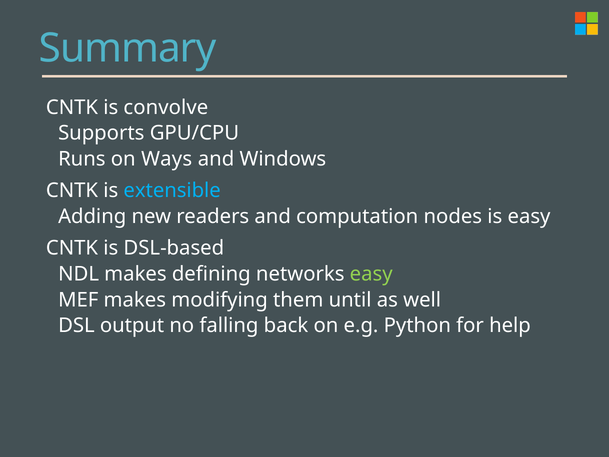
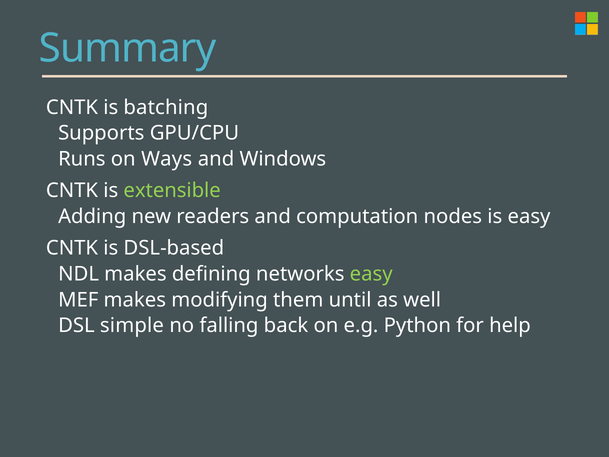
convolve: convolve -> batching (166, 107)
extensible colour: light blue -> light green (172, 191)
output: output -> simple (132, 326)
